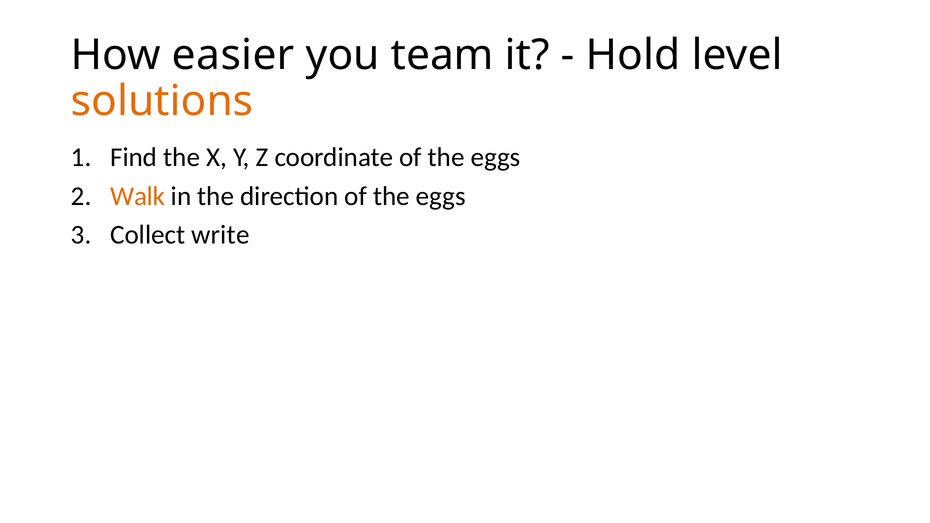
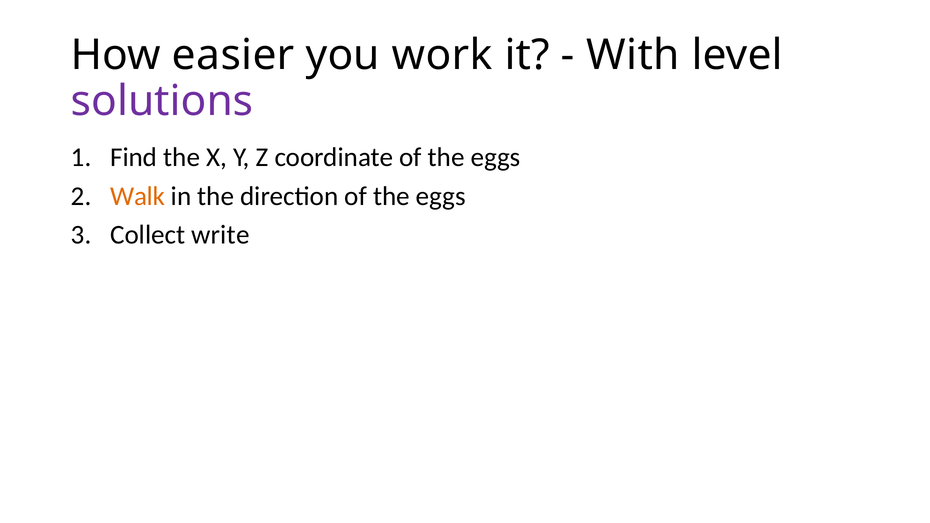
team: team -> work (442, 55)
Hold: Hold -> With (633, 55)
solutions colour: orange -> purple (162, 101)
